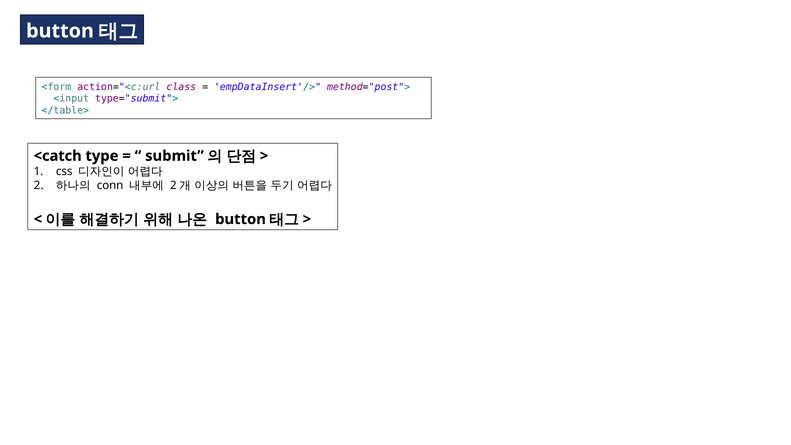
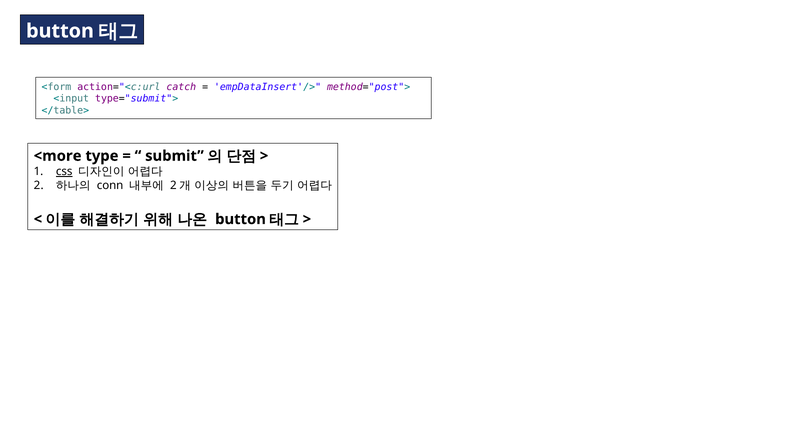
class: class -> catch (181, 87)
<catch: <catch -> <more (58, 156)
css underline: none -> present (64, 171)
